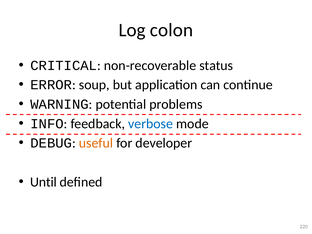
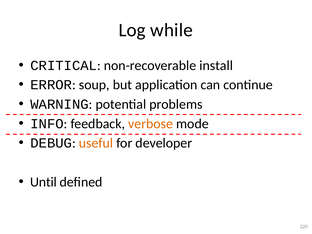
colon: colon -> while (172, 30)
status: status -> install (216, 65)
verbose colour: blue -> orange (151, 124)
